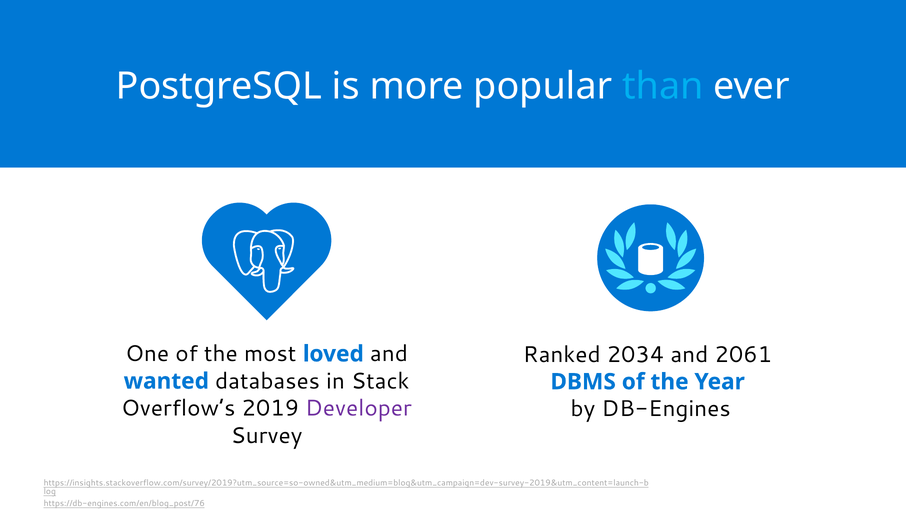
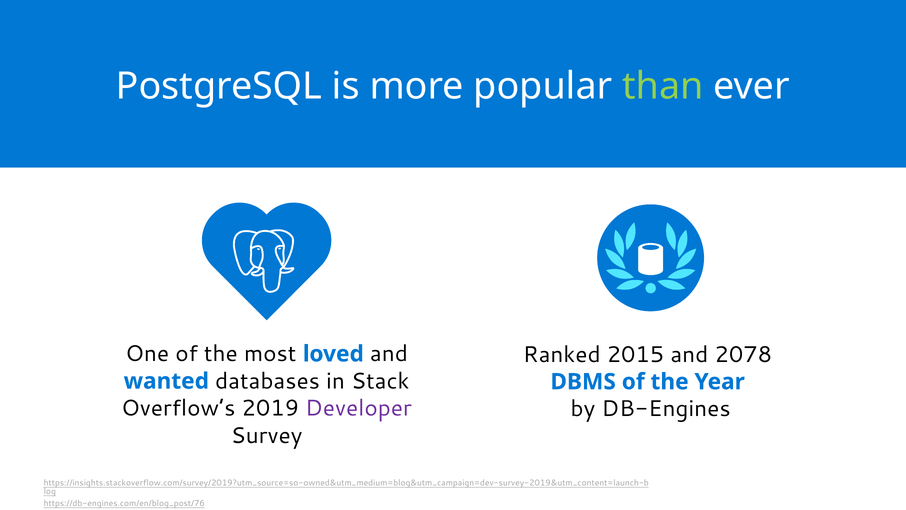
than colour: light blue -> light green (663, 86)
2034: 2034 -> 2015 (635, 354)
2061: 2061 -> 2078 (743, 354)
